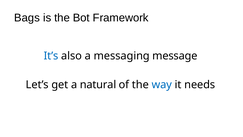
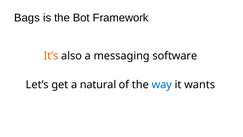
It’s colour: blue -> orange (51, 56)
message: message -> software (175, 56)
needs: needs -> wants (200, 84)
